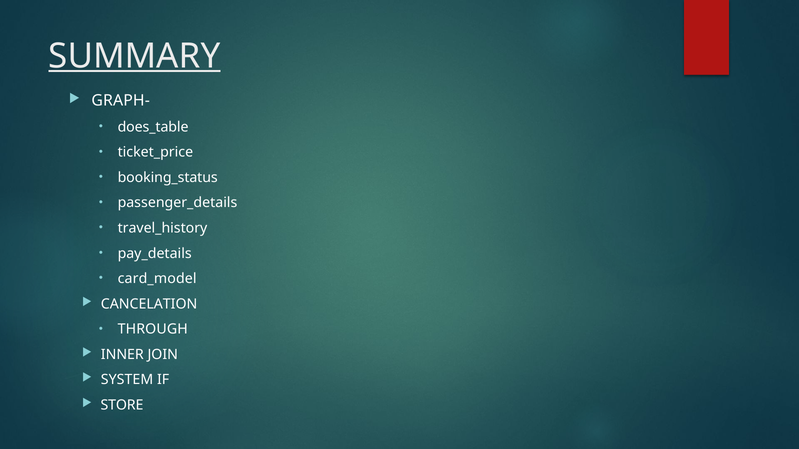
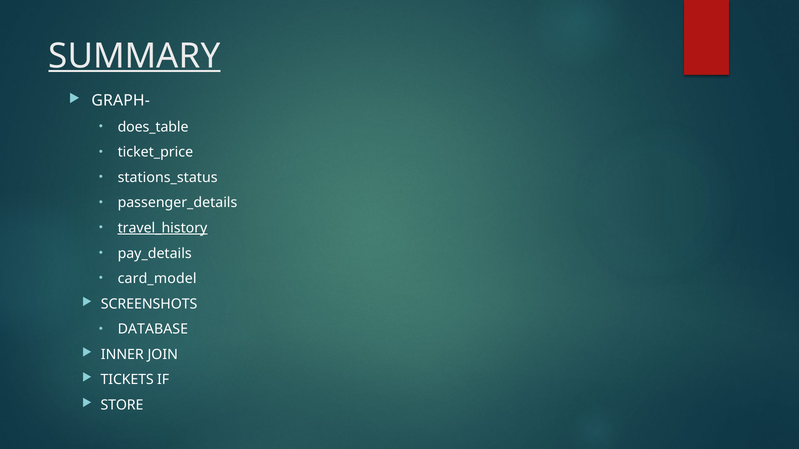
booking_status: booking_status -> stations_status (168, 178)
travel_history underline: none -> present (162, 228)
CANCELATION: CANCELATION -> SCREENSHOTS (149, 304)
THROUGH: THROUGH -> DATABASE (153, 330)
SYSTEM: SYSTEM -> TICKETS (127, 380)
